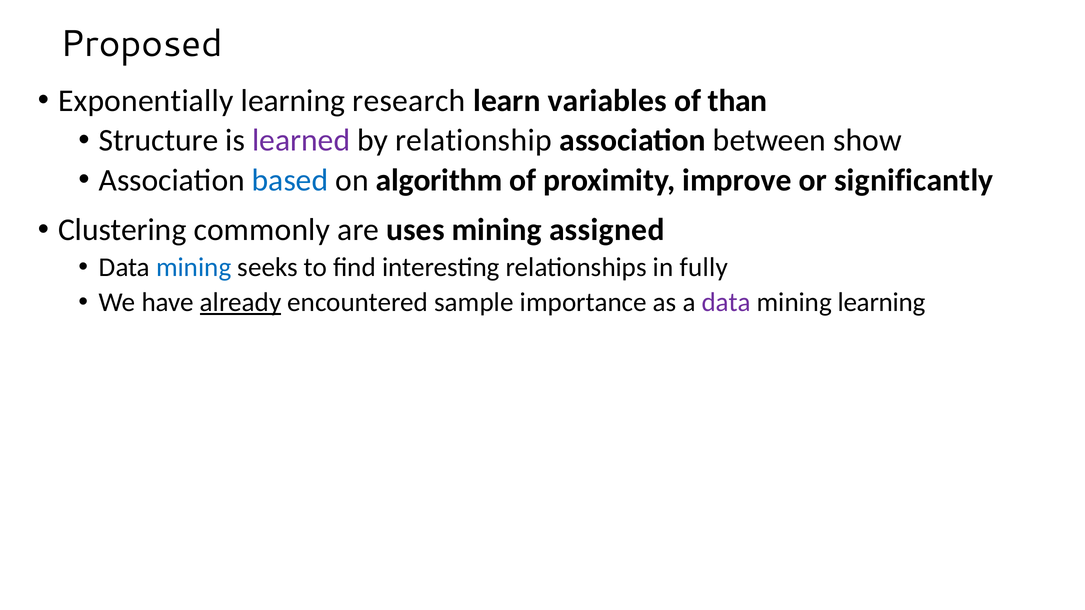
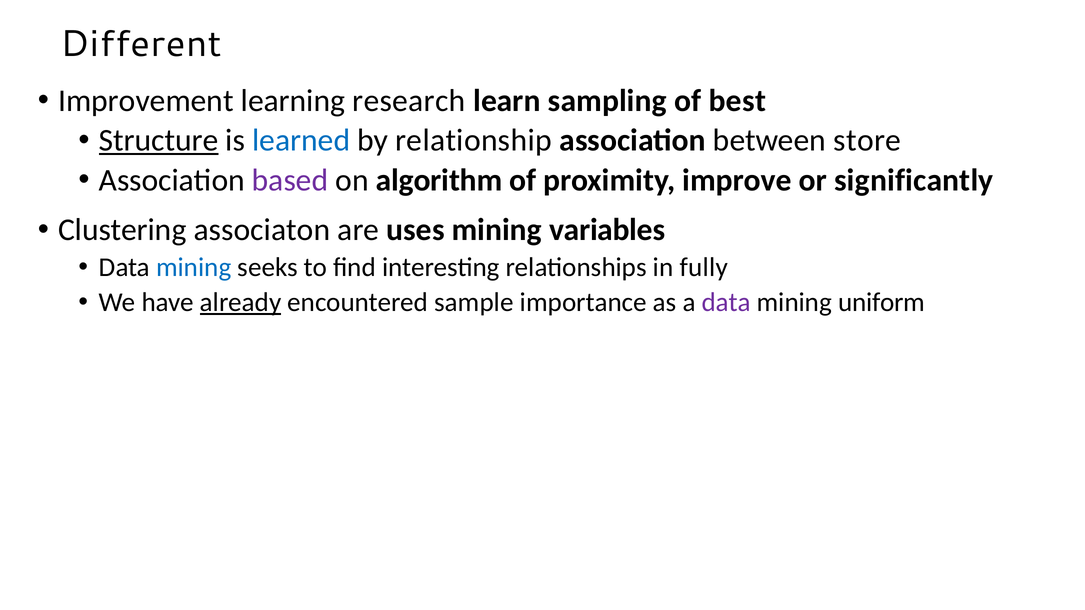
Proposed: Proposed -> Different (141, 44)
Exponentially: Exponentially -> Improvement (146, 101)
variables: variables -> sampling (607, 101)
than: than -> best (737, 101)
Structure underline: none -> present (159, 140)
learned colour: purple -> blue (301, 140)
show: show -> store (867, 140)
based colour: blue -> purple (290, 180)
commonly: commonly -> associaton (262, 230)
assigned: assigned -> variables (607, 230)
mining learning: learning -> uniform (882, 302)
